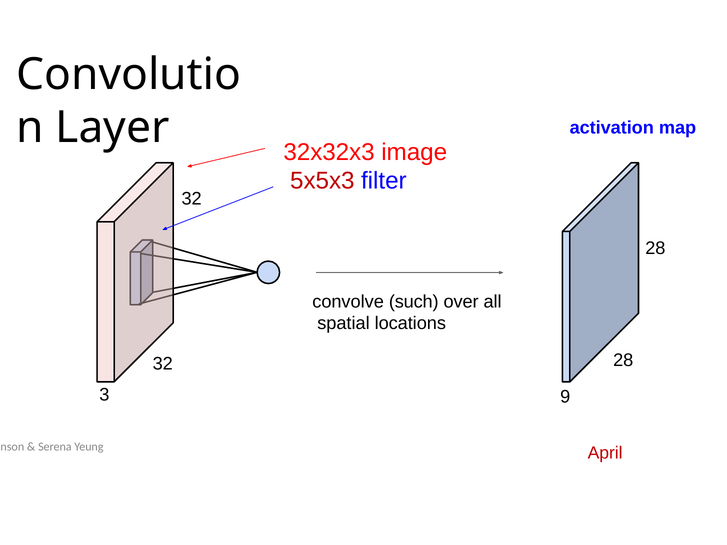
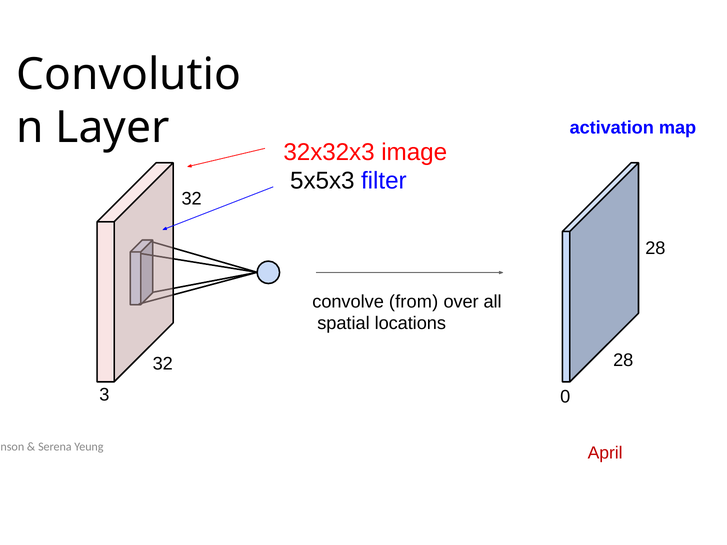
5x5x3 colour: red -> black (322, 181)
such: such -> from (414, 302)
9: 9 -> 0 (565, 397)
